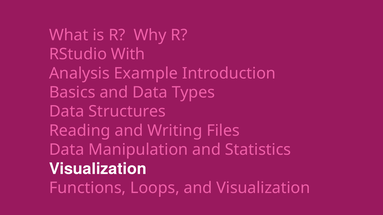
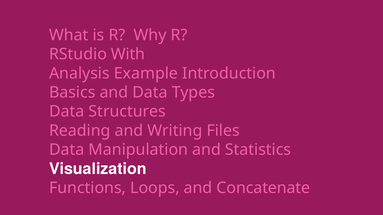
and Visualization: Visualization -> Concatenate (263, 188)
